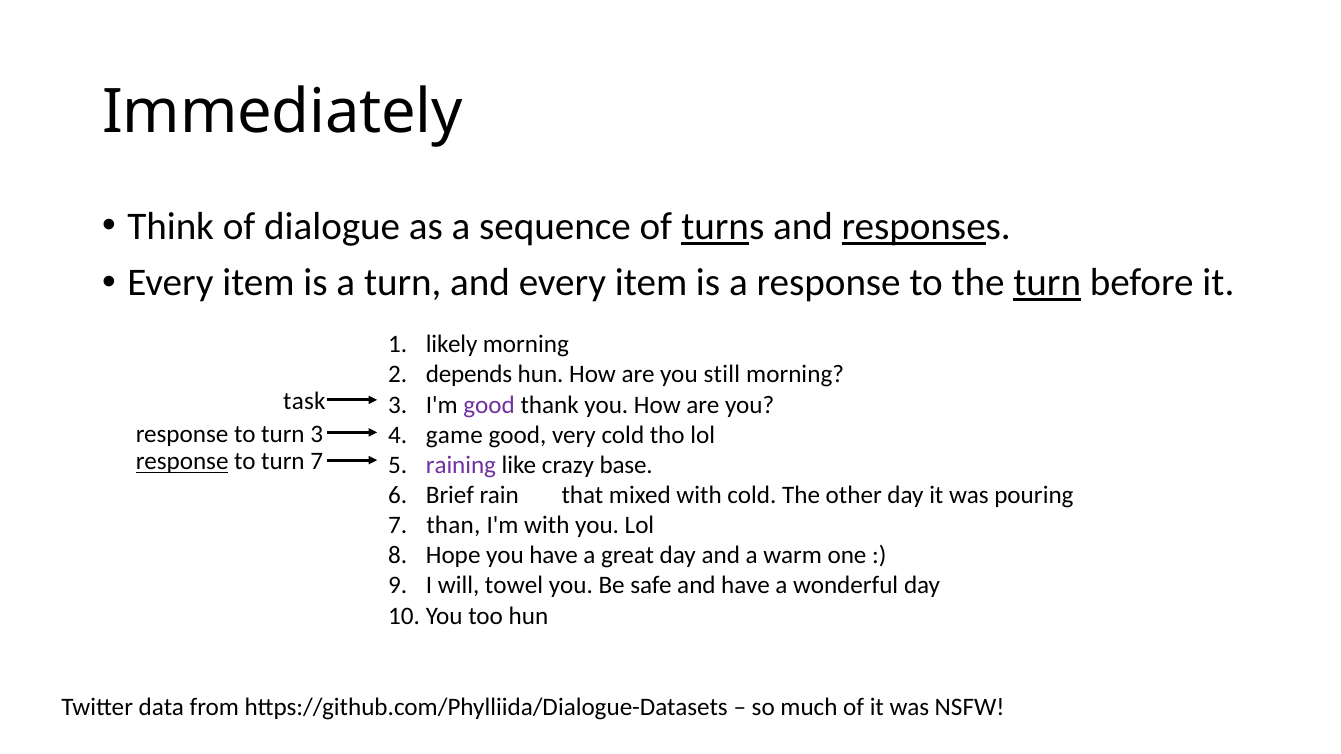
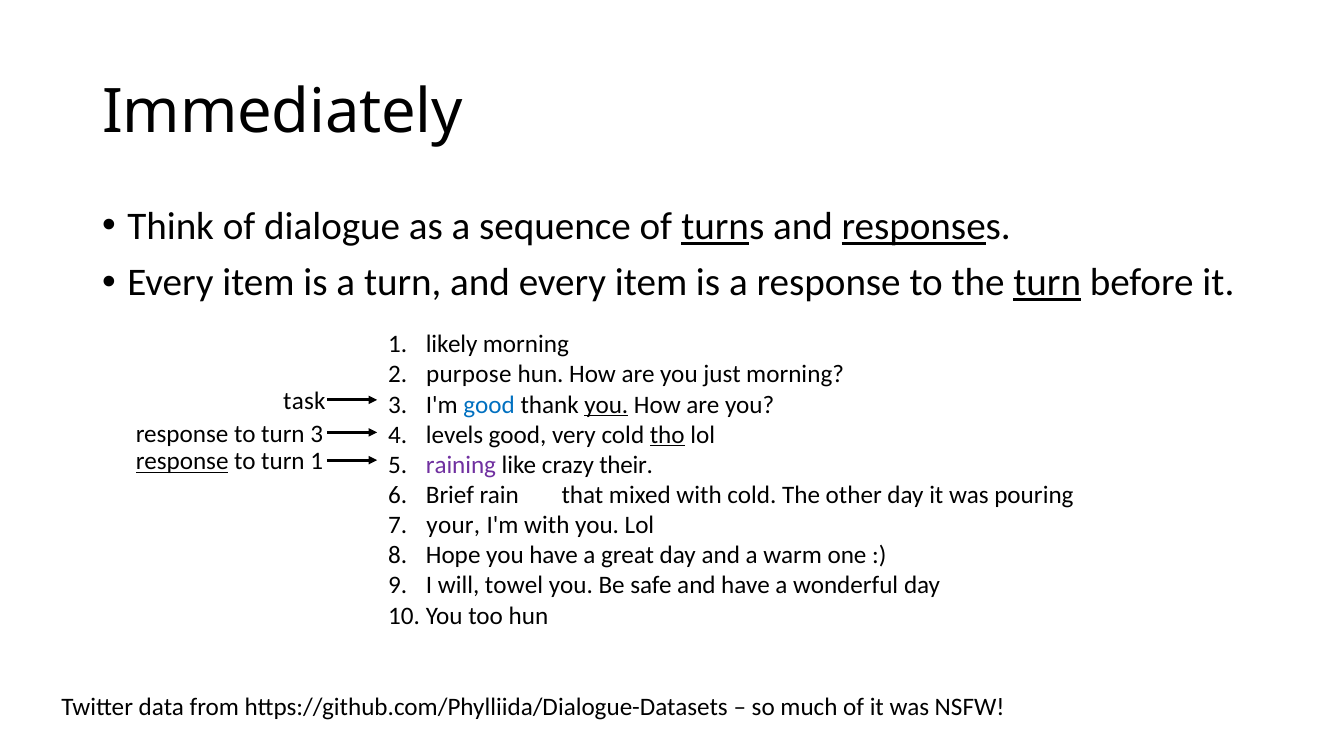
depends: depends -> purpose (469, 375)
still: still -> just (722, 375)
good colour: purple -> blue (489, 405)
you underline: none -> present (606, 405)
game: game -> levels (455, 435)
tho underline: none -> present (667, 435)
turn 7: 7 -> 1 (317, 462)
base: base -> their (626, 465)
than: than -> your (453, 526)
